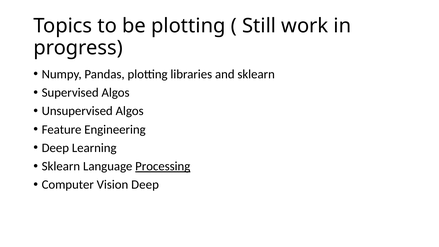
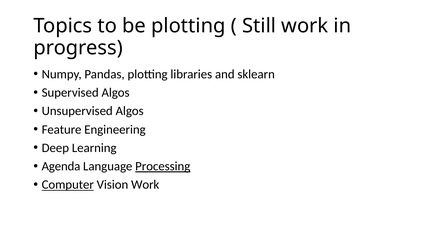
Sklearn: Sklearn -> Agenda (61, 166)
Computer underline: none -> present (68, 185)
Vision Deep: Deep -> Work (145, 185)
